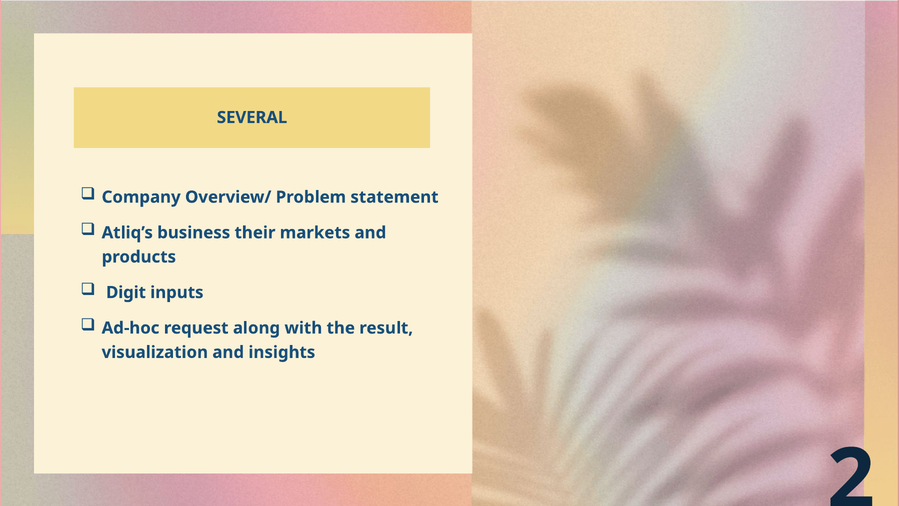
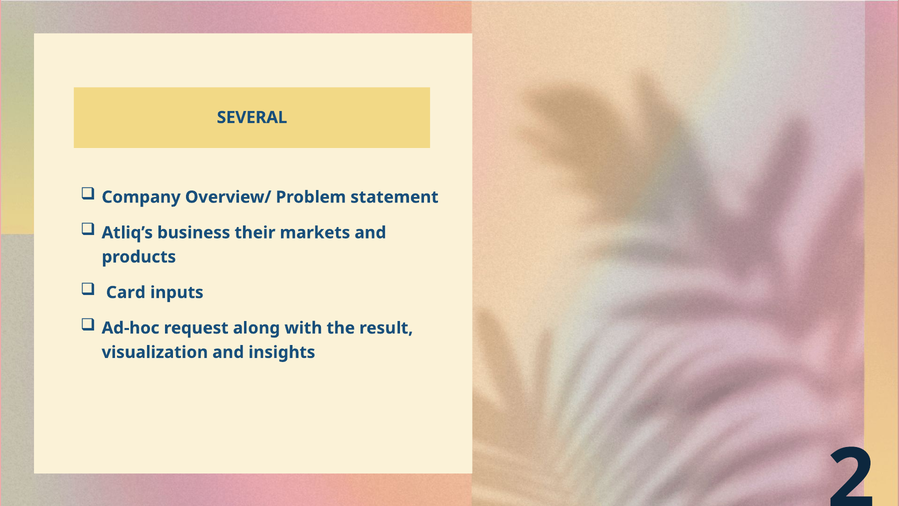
Digit: Digit -> Card (126, 292)
